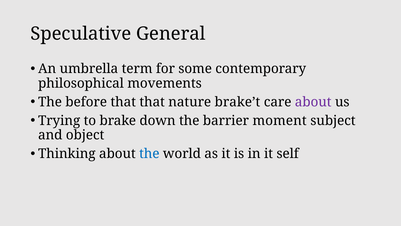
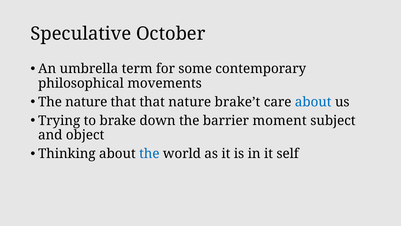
General: General -> October (171, 34)
The before: before -> nature (86, 102)
about colour: purple -> blue (313, 102)
